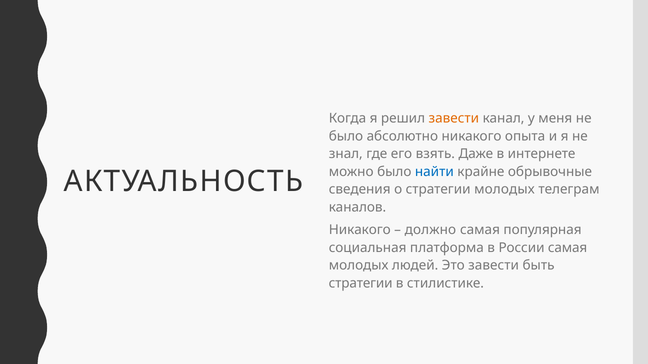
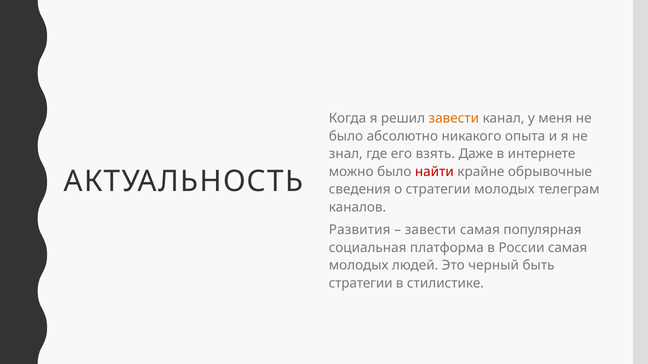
найти colour: blue -> red (434, 172)
Никакого: Никакого -> Развития (360, 230)
должно: должно -> завести (430, 230)
Это завести: завести -> черный (494, 266)
